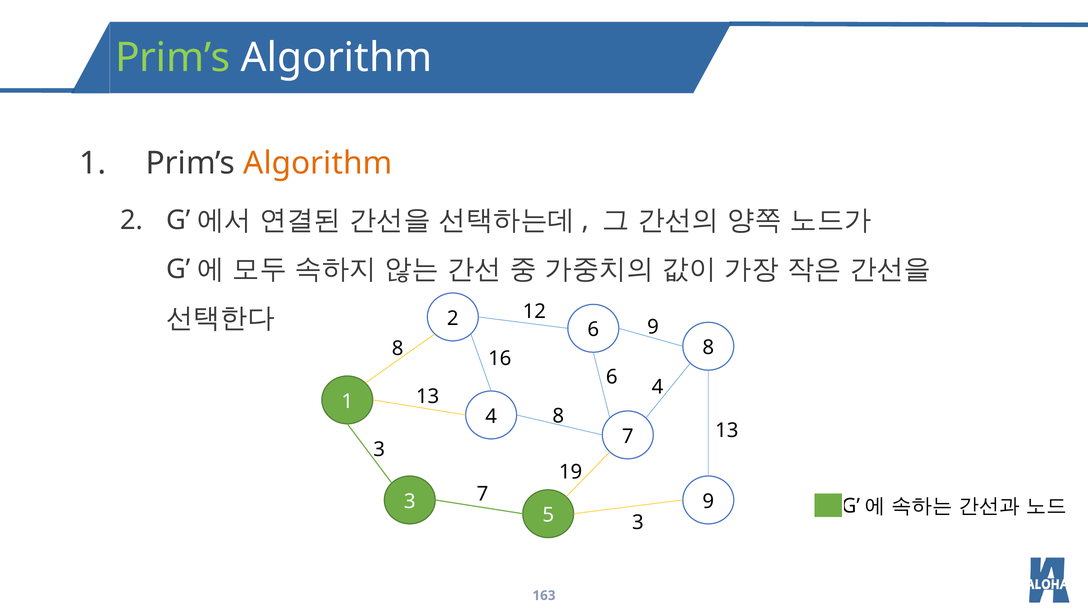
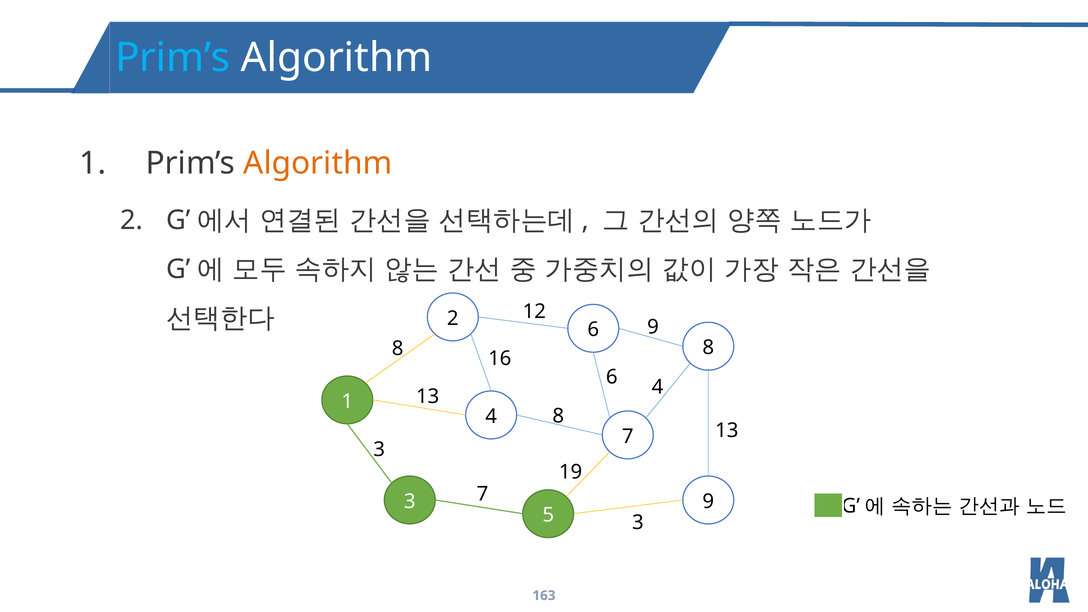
Prim’s colour: light green -> light blue (173, 58)
